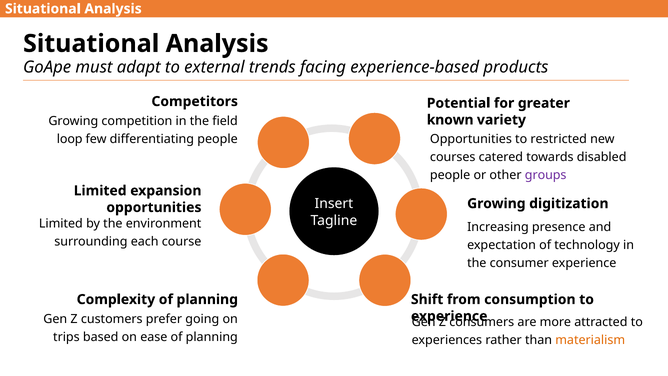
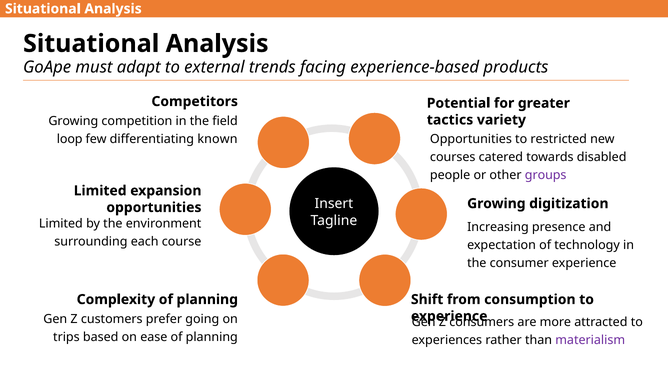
known: known -> tactics (450, 120)
differentiating people: people -> known (217, 139)
materialism colour: orange -> purple (590, 340)
